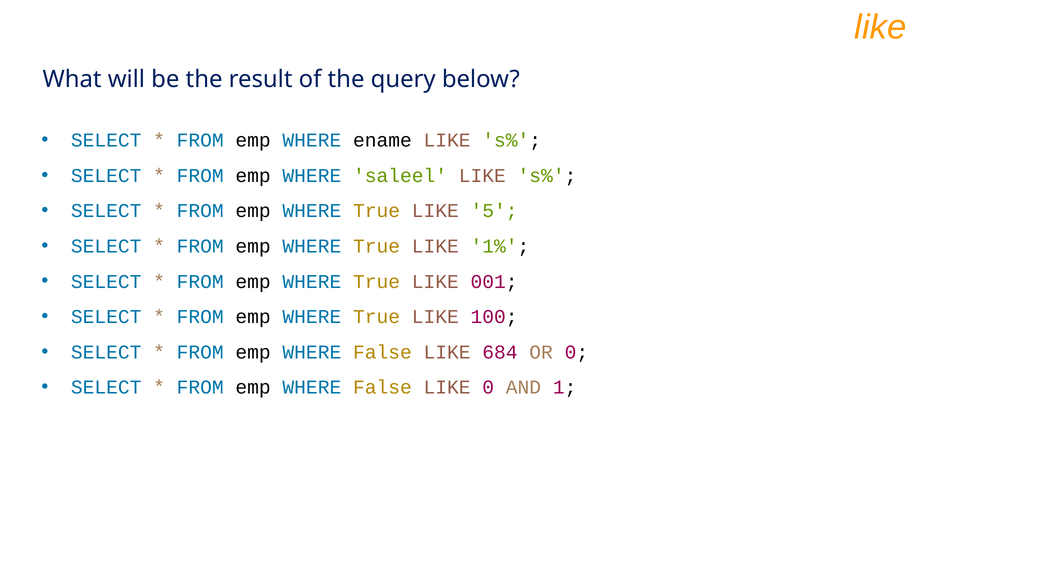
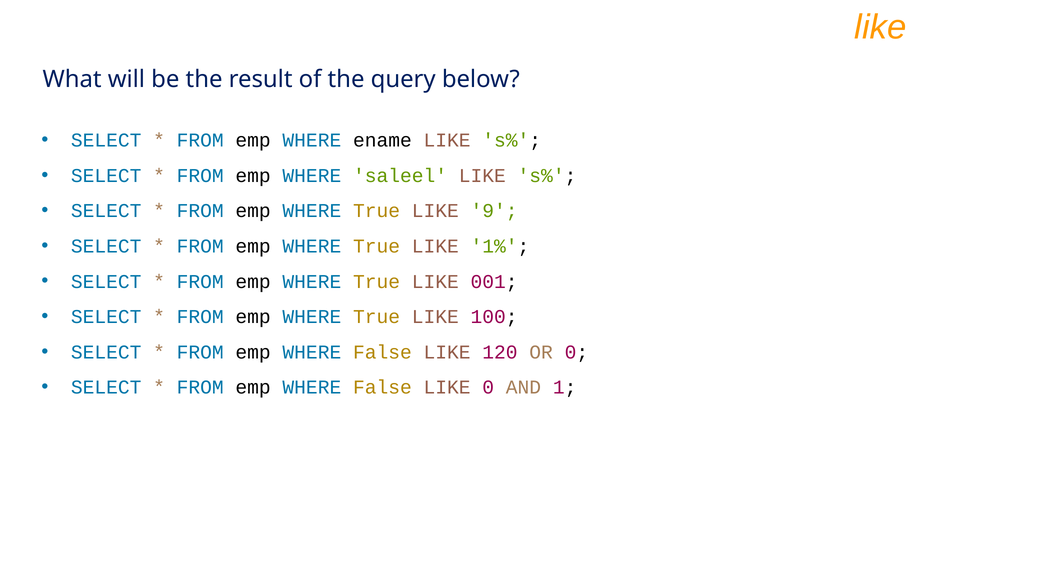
5: 5 -> 9 (494, 211)
684: 684 -> 120 (500, 352)
